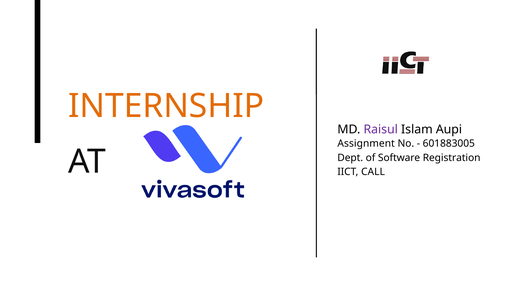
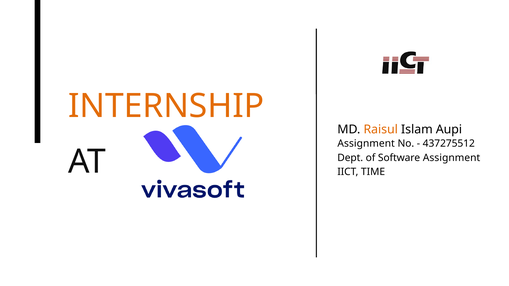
Raisul colour: purple -> orange (381, 130)
601883005: 601883005 -> 437275512 (449, 144)
Software Registration: Registration -> Assignment (452, 158)
CALL: CALL -> TIME (373, 172)
